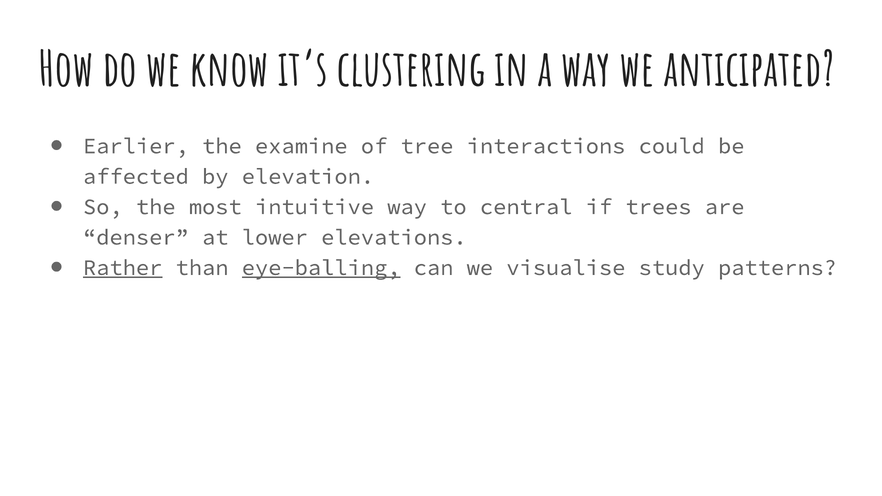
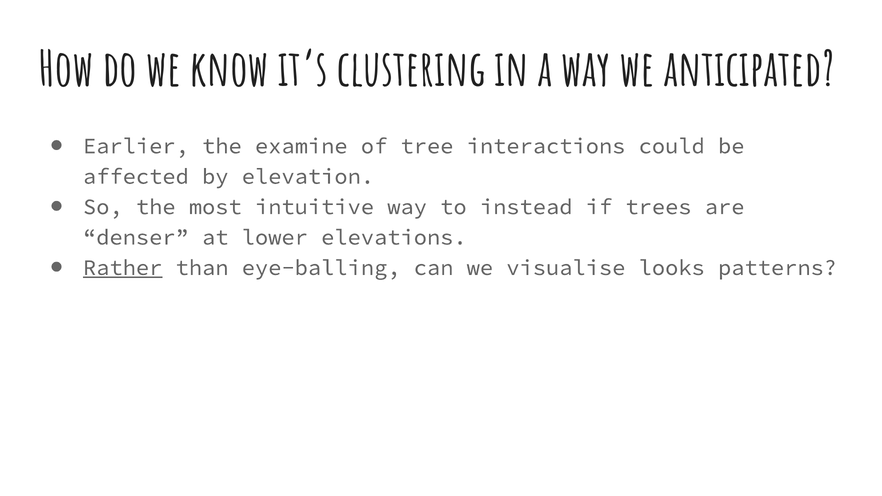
central: central -> instead (526, 207)
eye-balling underline: present -> none (321, 268)
study: study -> looks (672, 268)
